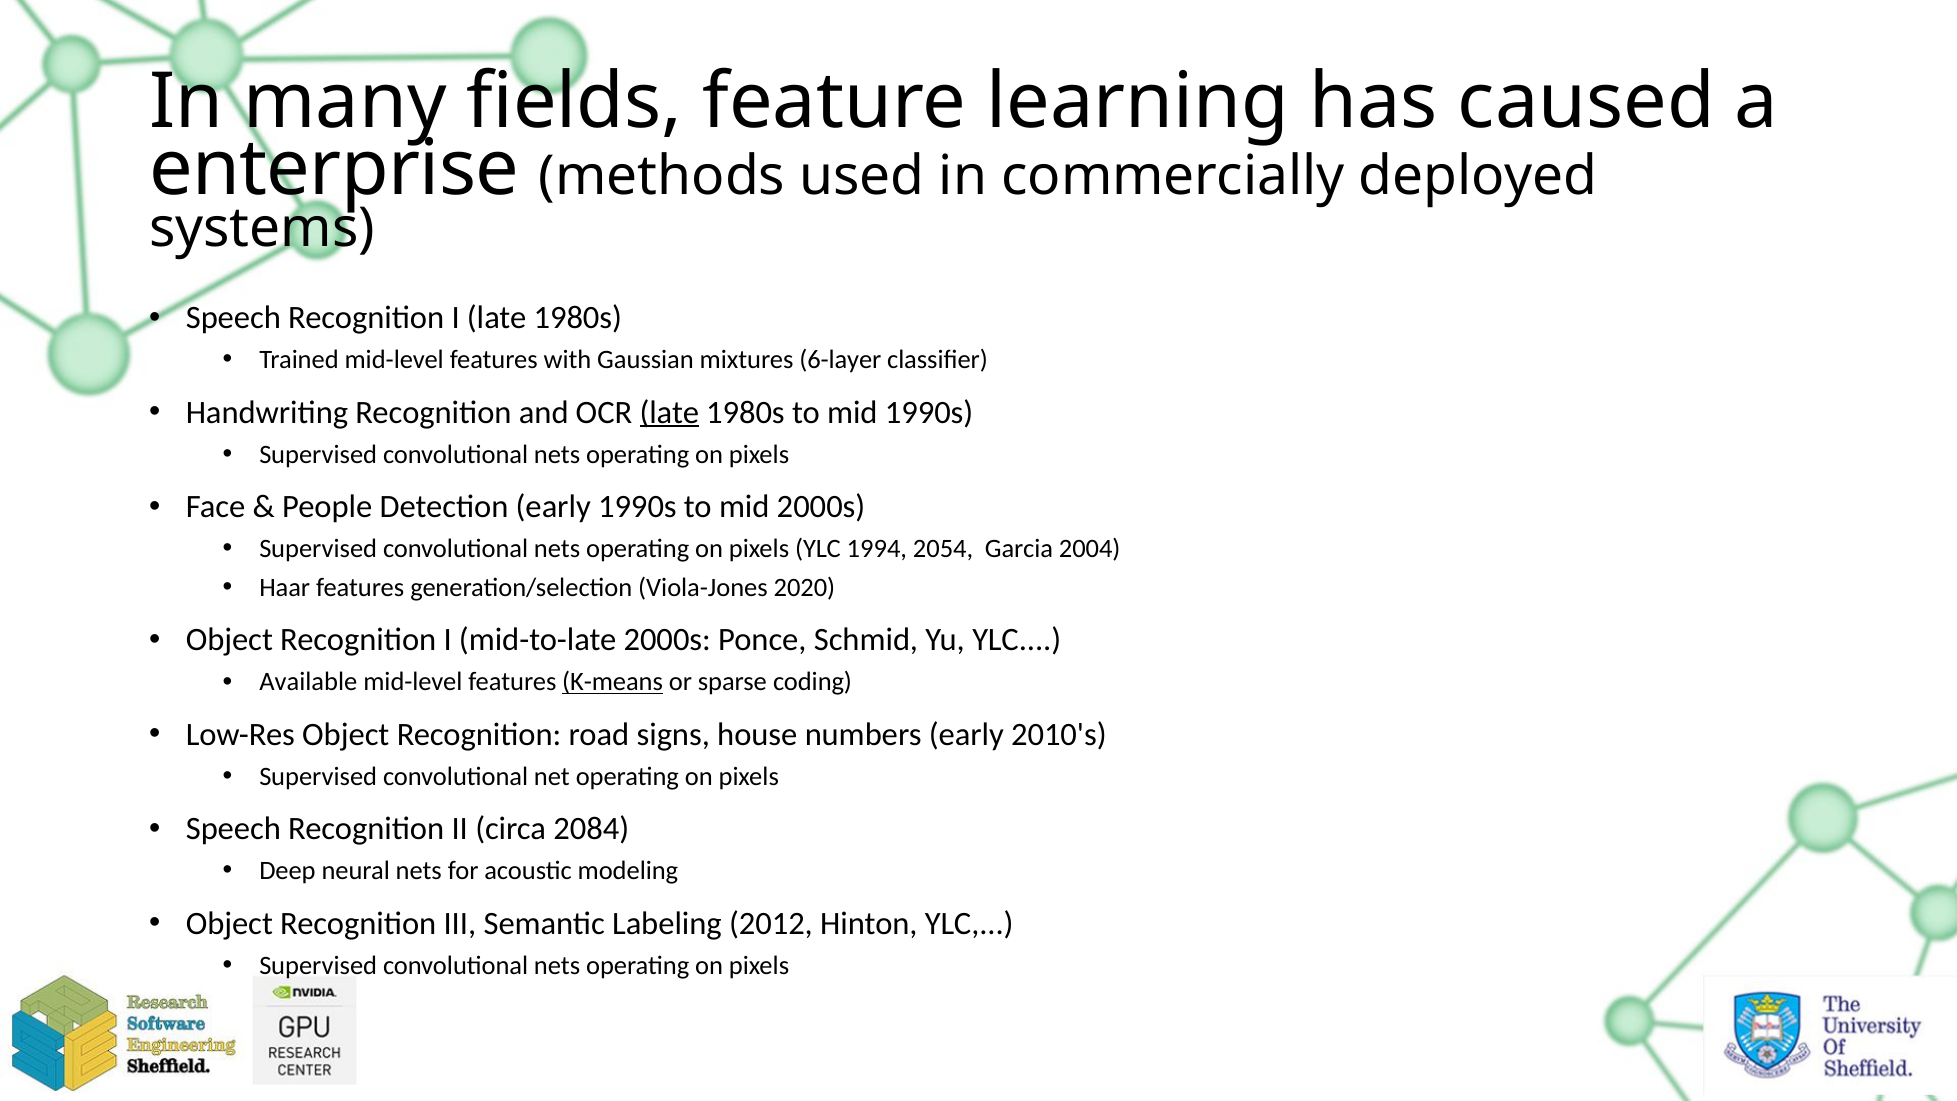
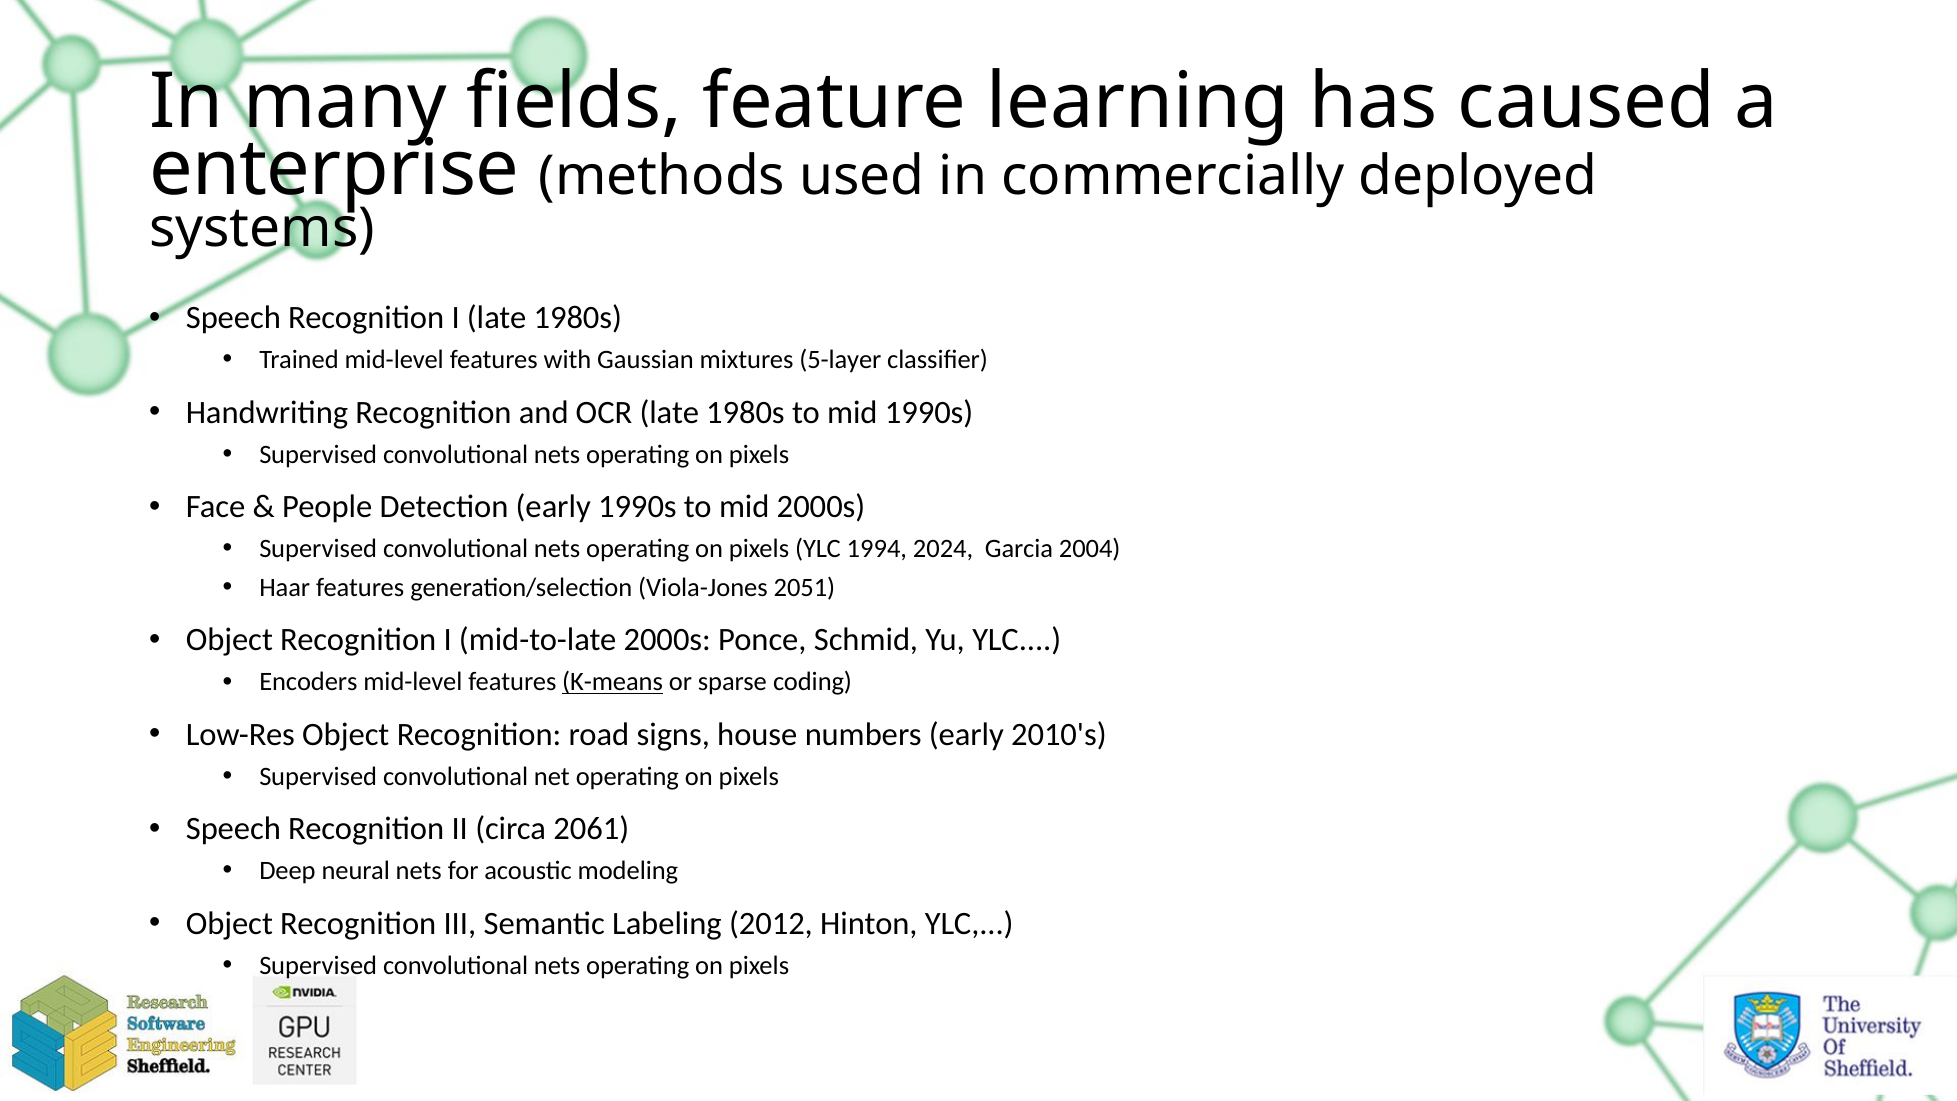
6-layer: 6-layer -> 5-layer (840, 360)
late underline: present -> none (669, 412)
2054: 2054 -> 2024 (943, 549)
2020: 2020 -> 2051 (804, 588)
Available: Available -> Encoders (308, 682)
2084: 2084 -> 2061 (591, 829)
